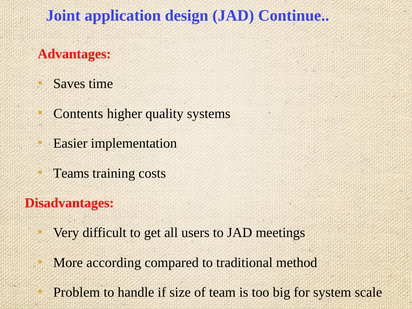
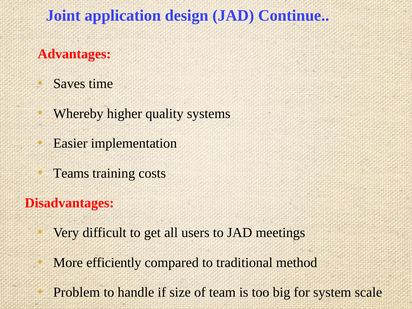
Contents: Contents -> Whereby (78, 114)
according: according -> efficiently (114, 263)
